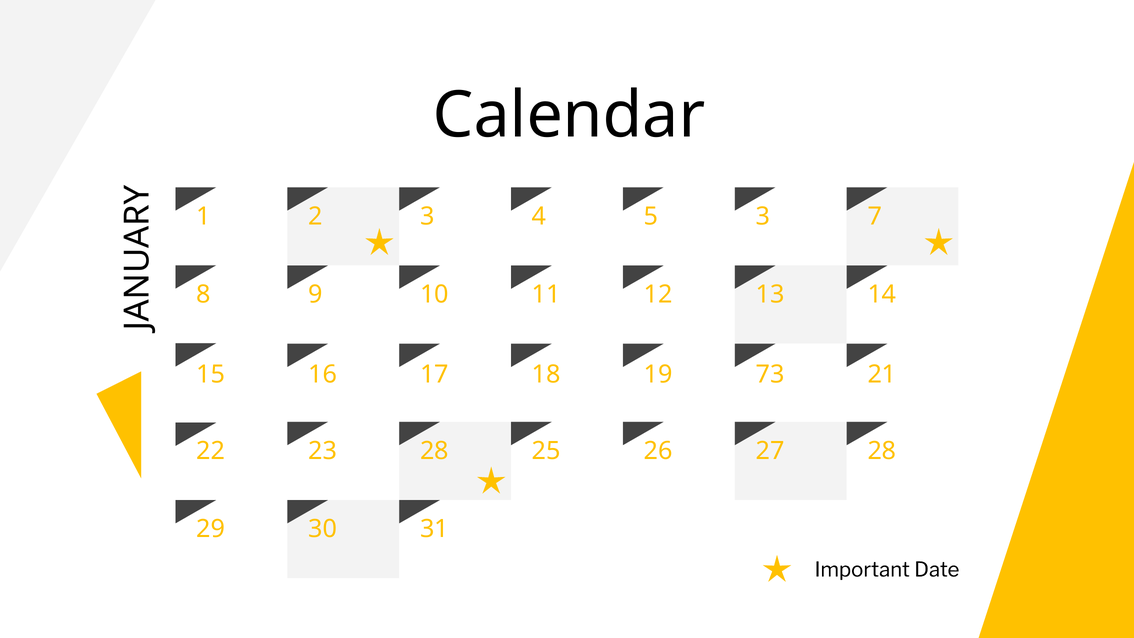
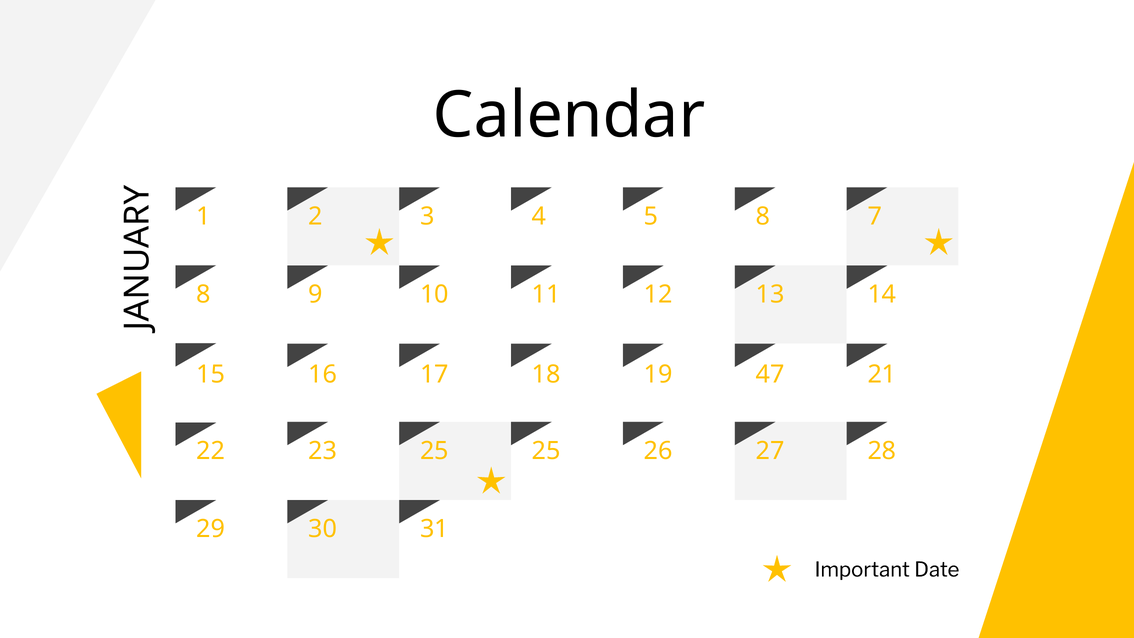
5 3: 3 -> 8 (763, 216)
73: 73 -> 47 (770, 374)
23 28: 28 -> 25 (434, 451)
